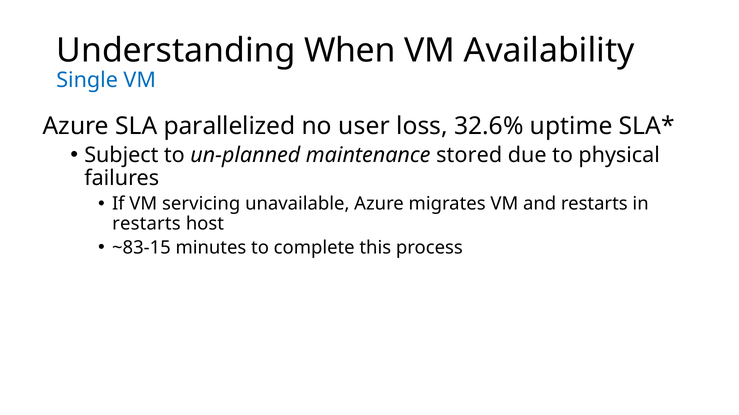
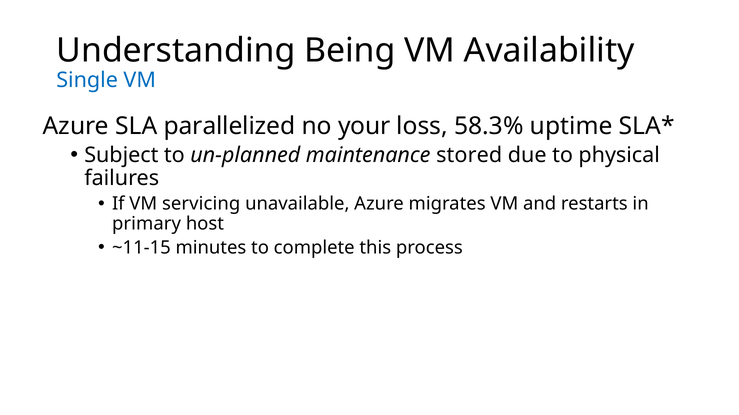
When: When -> Being (350, 50)
user: user -> your (364, 127)
32.6%: 32.6% -> 58.3% (489, 127)
restarts: restarts -> primary (146, 224)
~83-15: ~83-15 -> ~11-15 (141, 248)
